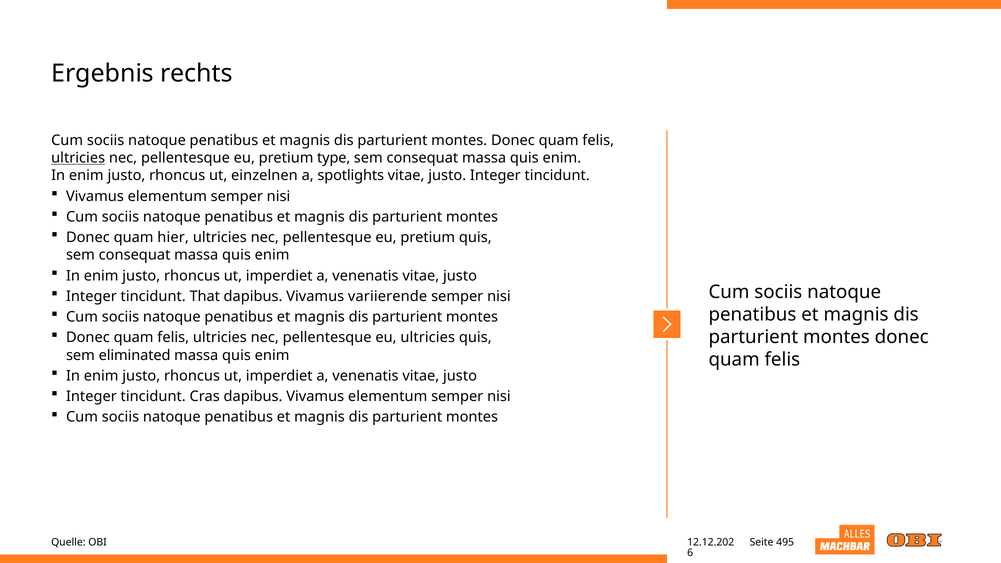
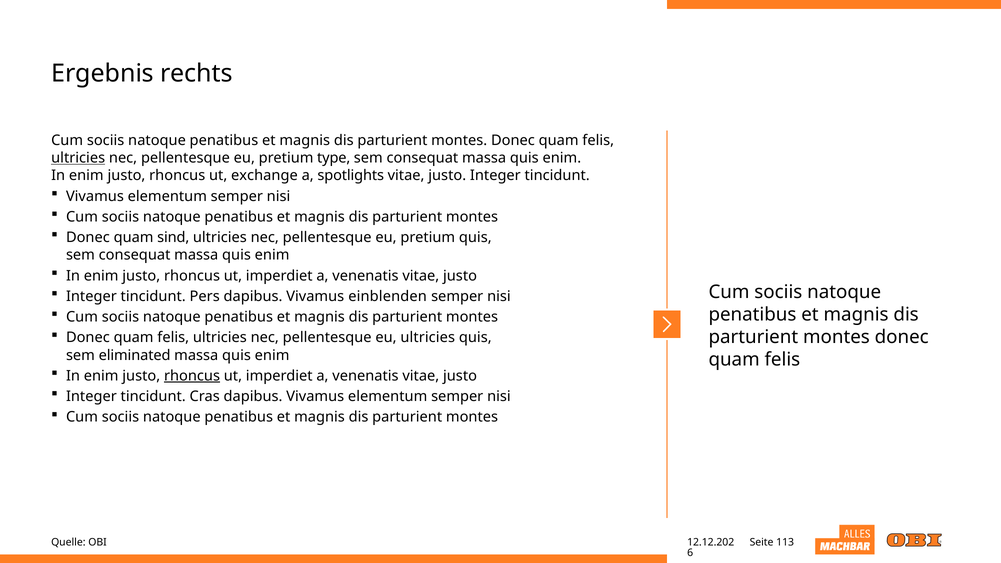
einzelnen: einzelnen -> exchange (264, 176)
hier: hier -> sind (173, 238)
That: That -> Pers (205, 296)
variierende: variierende -> einblenden (388, 296)
rhoncus underline: none -> present (192, 376)
495: 495 -> 113 (785, 542)
